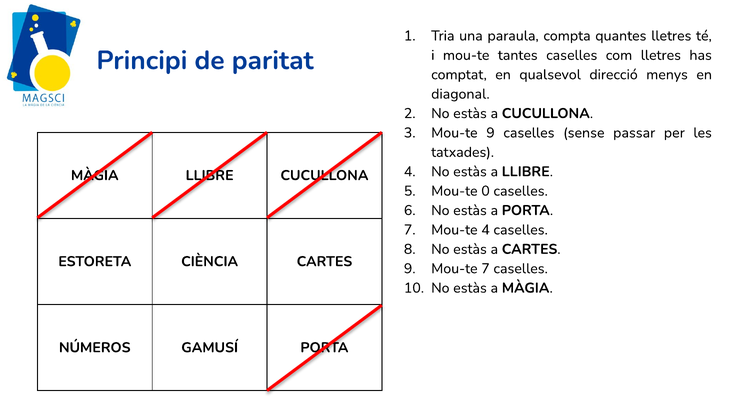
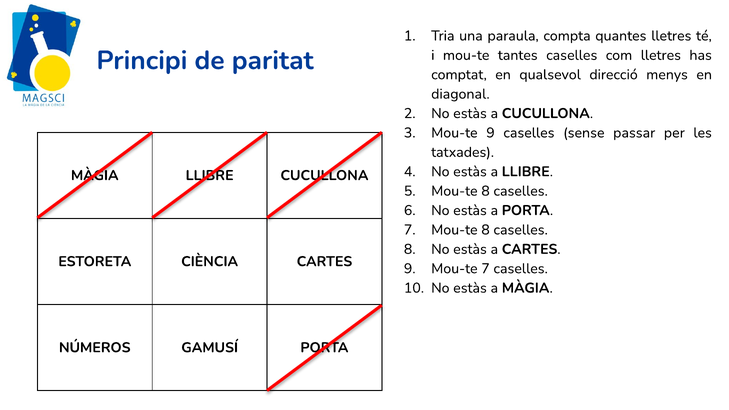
5 Mou-te 0: 0 -> 8 (486, 191)
7 Mou-te 4: 4 -> 8 (486, 230)
